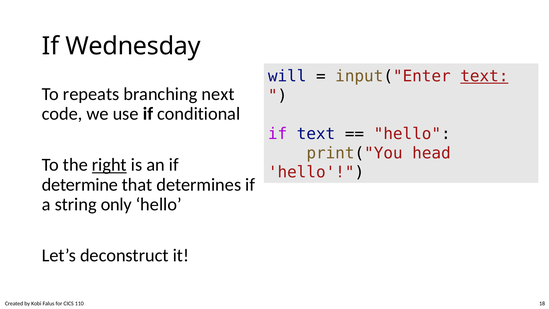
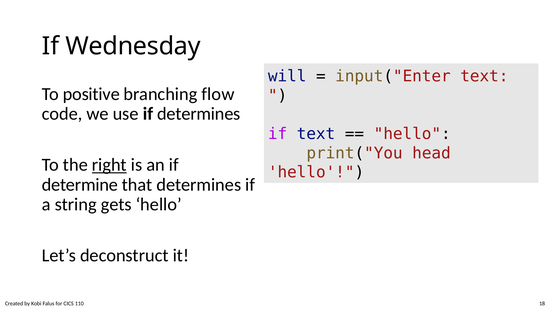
text underline: present -> none (484, 76)
repeats: repeats -> positive (91, 94)
next: next -> flow (218, 94)
if conditional: conditional -> determines (199, 114)
only: only -> gets (116, 204)
